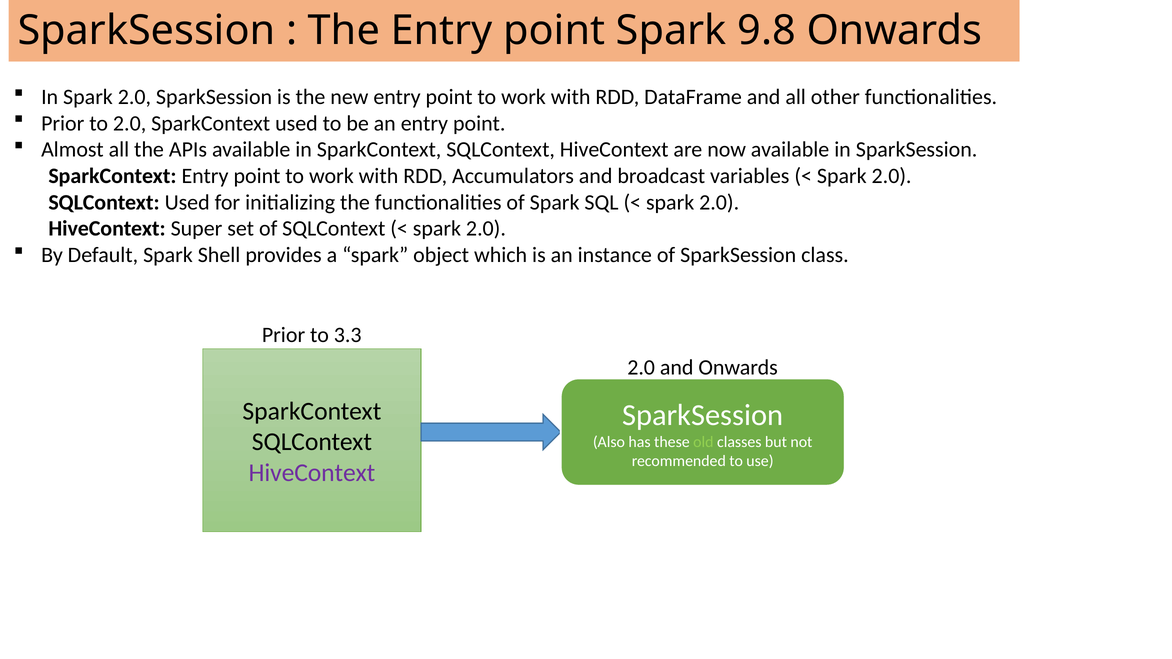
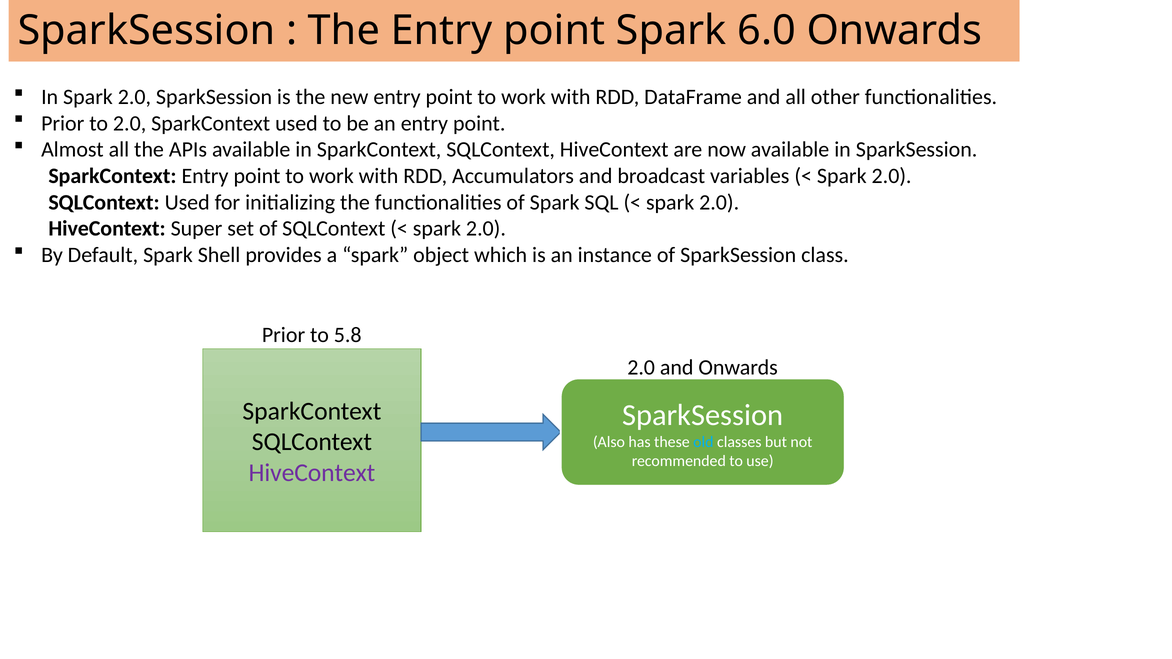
9.8: 9.8 -> 6.0 (767, 31)
3.3: 3.3 -> 5.8 (348, 335)
old colour: light green -> light blue (703, 442)
